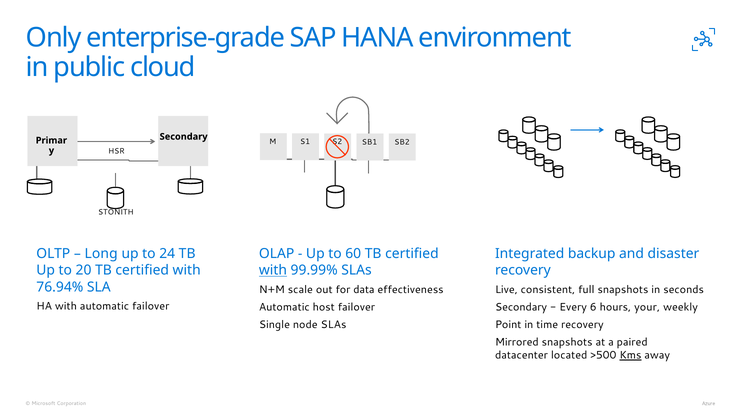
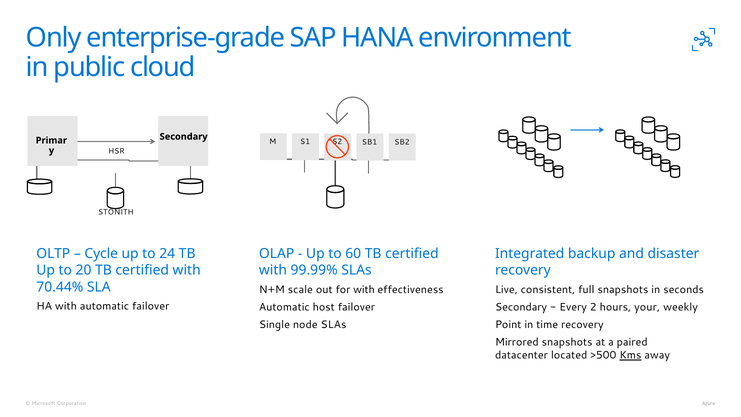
Long: Long -> Cycle (101, 254)
with underline: present -> none (273, 270)
76.94%: 76.94% -> 70.44% (60, 287)
for data: data -> with (364, 289)
6: 6 -> 2 (593, 307)
